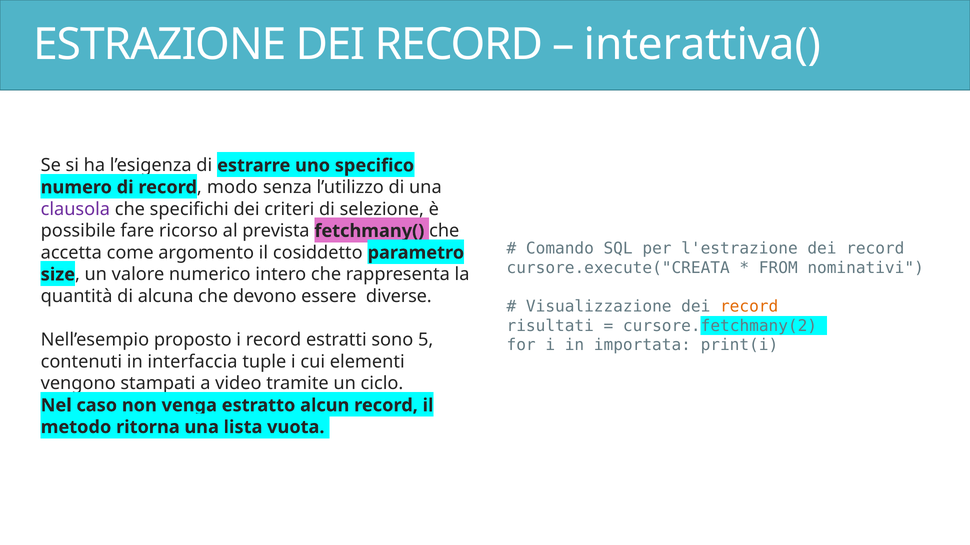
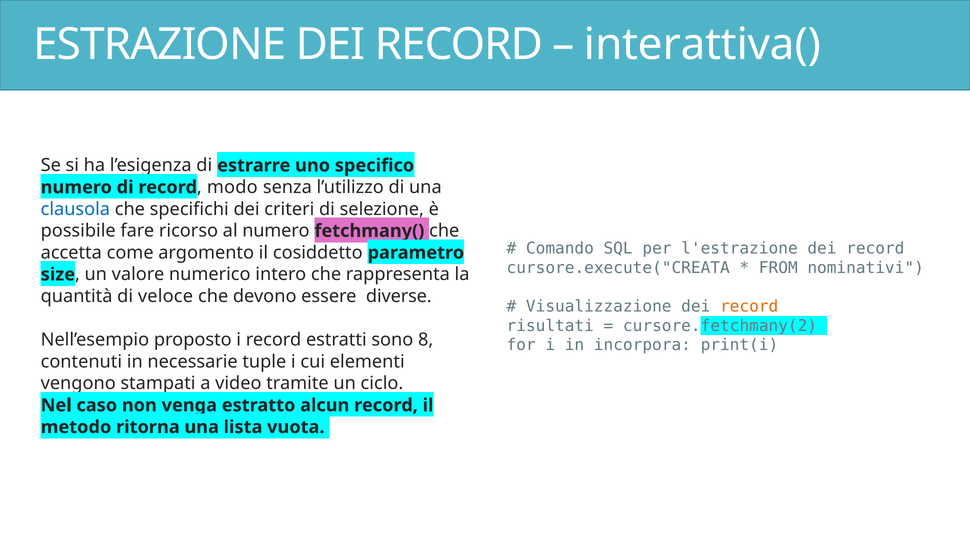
clausola colour: purple -> blue (75, 209)
al prevista: prevista -> numero (276, 231)
alcuna: alcuna -> veloce (165, 297)
5: 5 -> 8 (426, 340)
importata: importata -> incorpora (642, 346)
interfaccia: interfaccia -> necessarie (193, 362)
